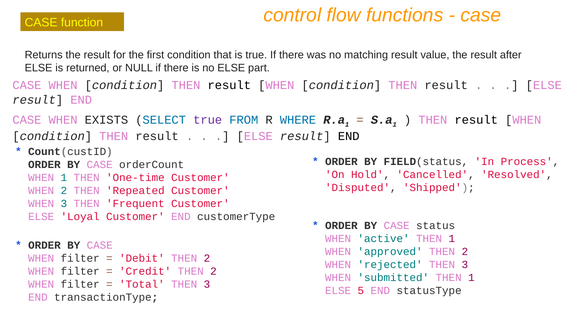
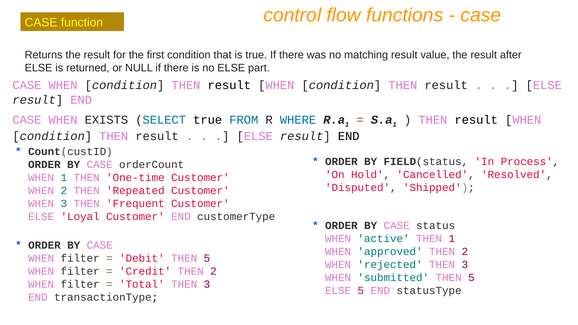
true colour: purple -> black (208, 120)
Debit THEN 2: 2 -> 5 (207, 258)
submitted THEN 1: 1 -> 5 (471, 278)
